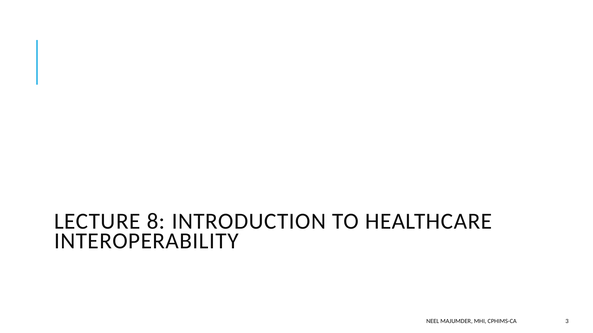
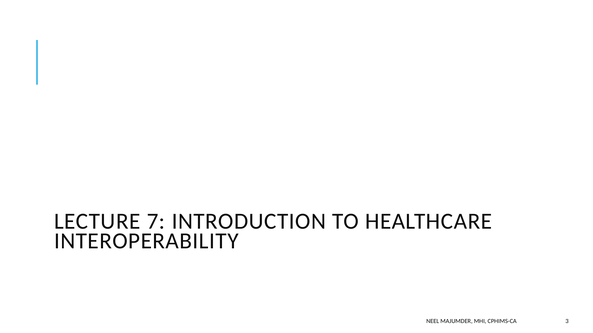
8: 8 -> 7 (156, 221)
